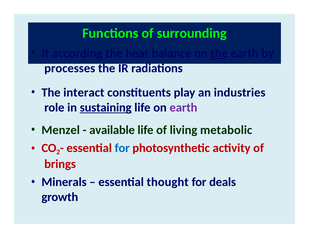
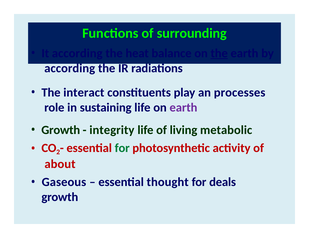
processes: processes -> according (70, 68)
industries: industries -> processes (240, 93)
sustaining underline: present -> none (106, 108)
Menzel: Menzel -> Growth (61, 130)
available: available -> integrity (112, 130)
for colour: blue -> green (122, 148)
brings: brings -> about (60, 165)
Minerals: Minerals -> Gaseous (64, 183)
